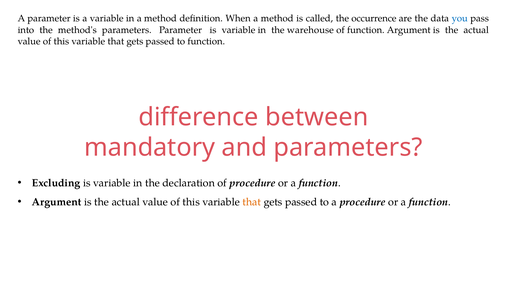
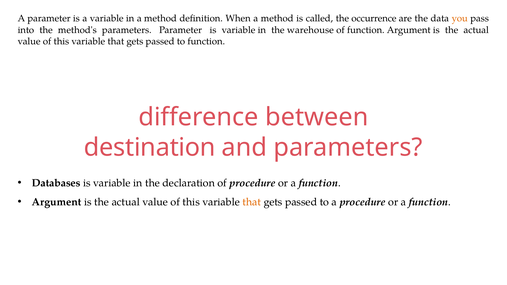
you colour: blue -> orange (460, 19)
mandatory: mandatory -> destination (150, 148)
Excluding: Excluding -> Databases (56, 183)
